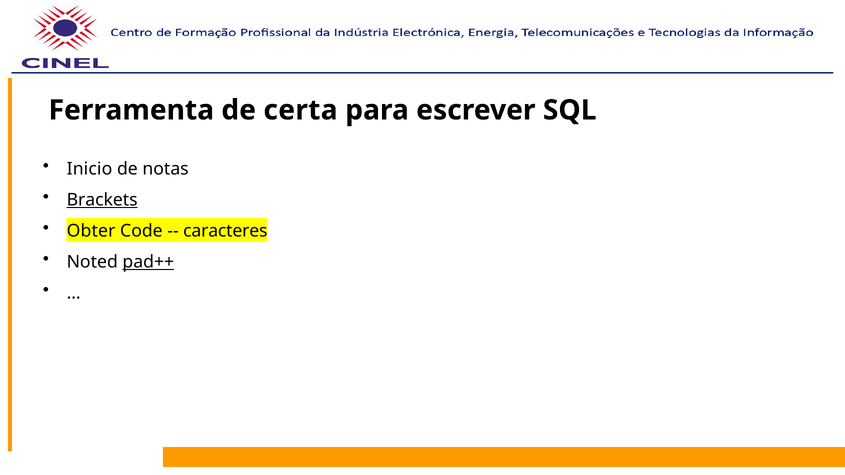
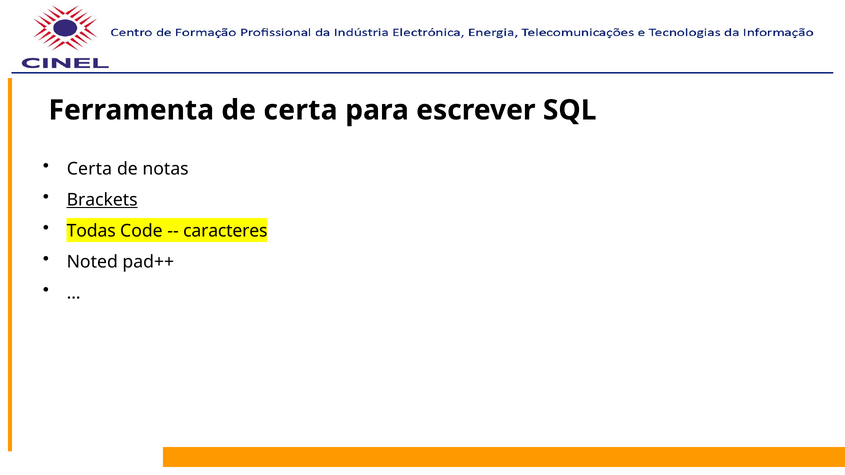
Inicio: Inicio -> Certa (89, 169)
Obter: Obter -> Todas (91, 231)
pad++ underline: present -> none (148, 262)
